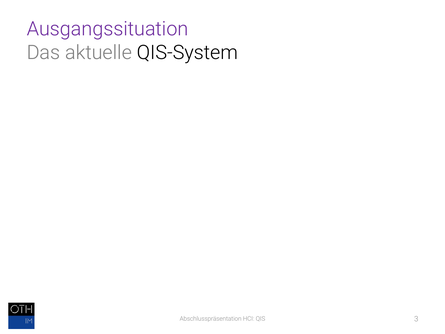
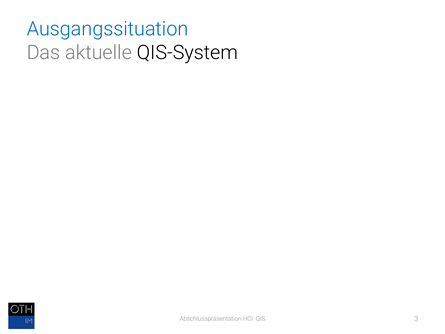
Ausgangssituation colour: purple -> blue (108, 29)
